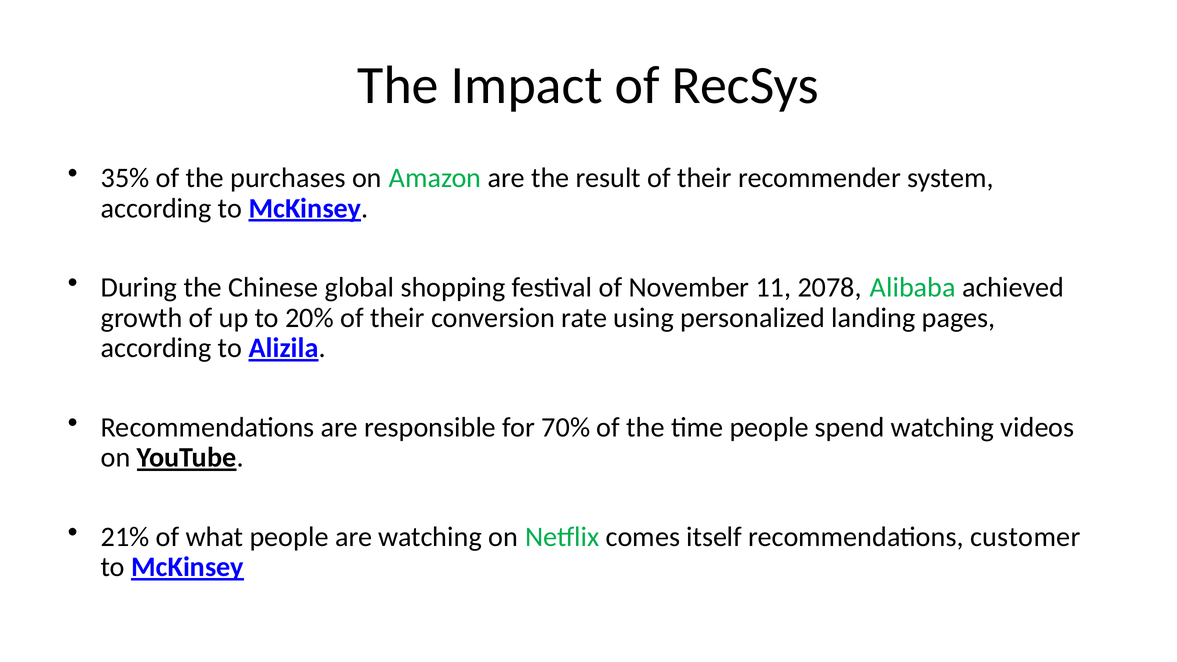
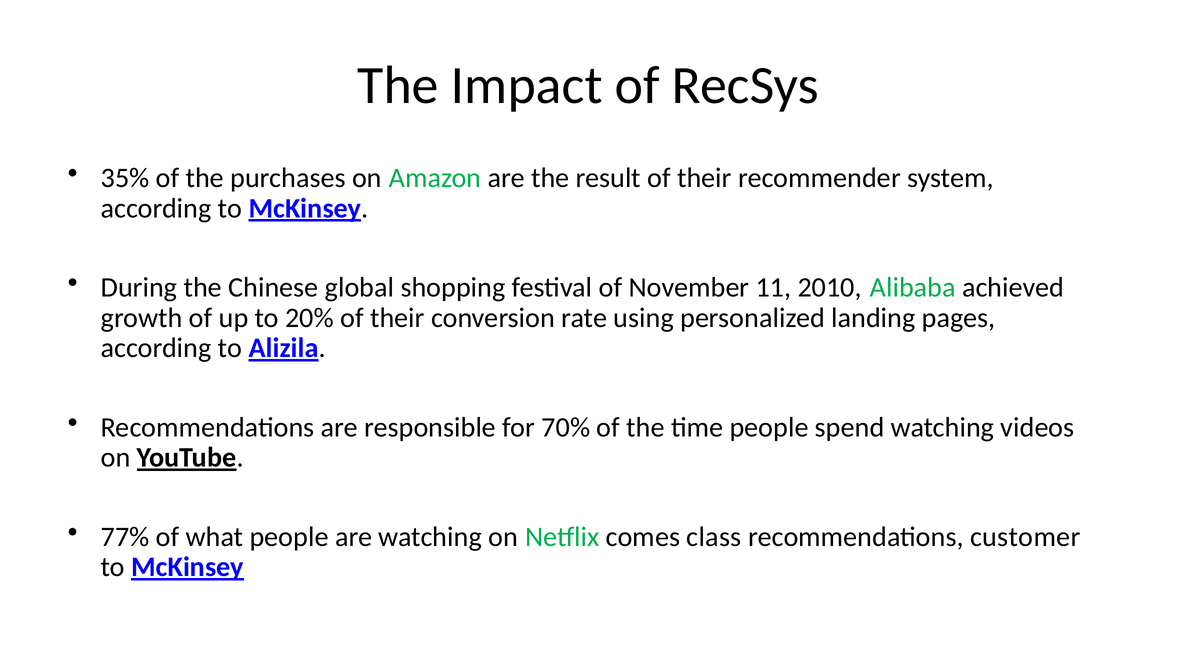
2078: 2078 -> 2010 (830, 287)
21%: 21% -> 77% (125, 537)
itself: itself -> class (714, 537)
